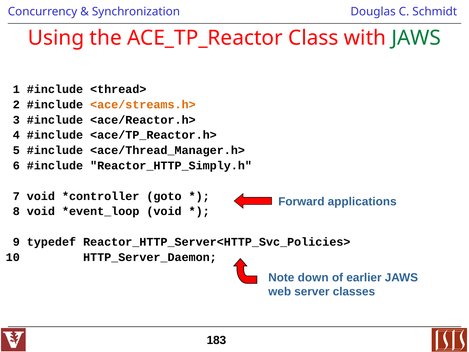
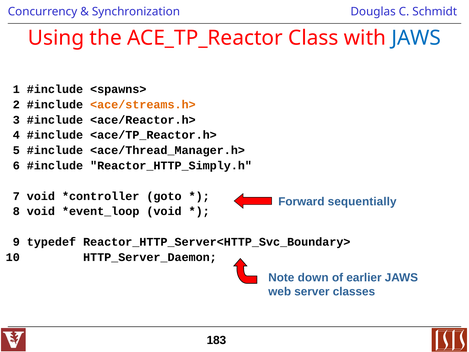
JAWS colour: green -> blue (416, 38)
<thread>: <thread> -> <spawns> (118, 89)
applications: applications -> sequentially (362, 201)
Reactor_HTTP_Server<HTTP_Svc_Policies>: Reactor_HTTP_Server<HTTP_Svc_Policies> -> Reactor_HTTP_Server<HTTP_Svc_Boundary> (217, 242)
